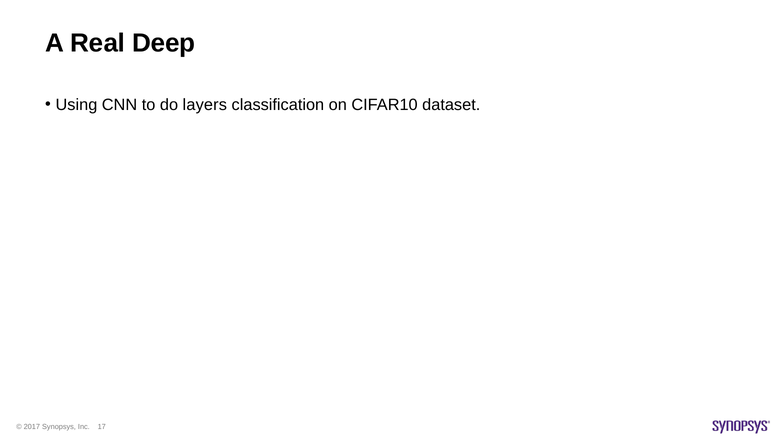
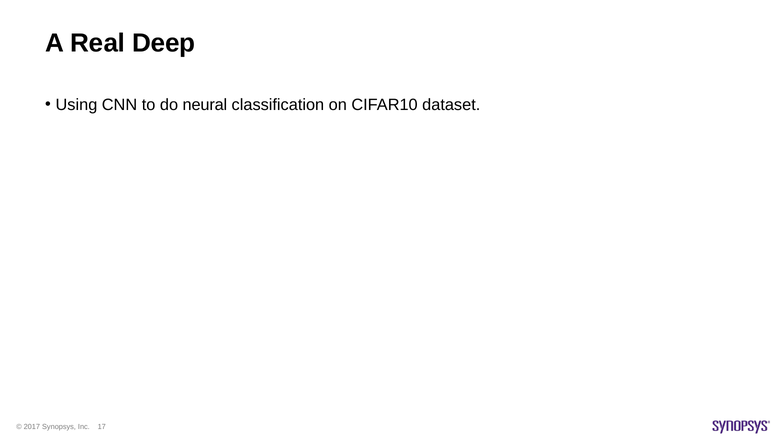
layers: layers -> neural (205, 105)
